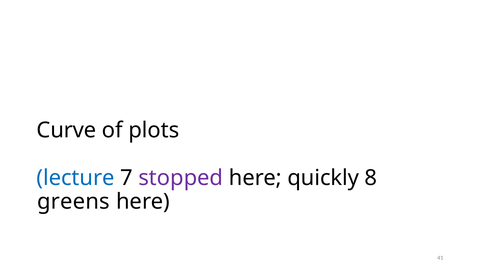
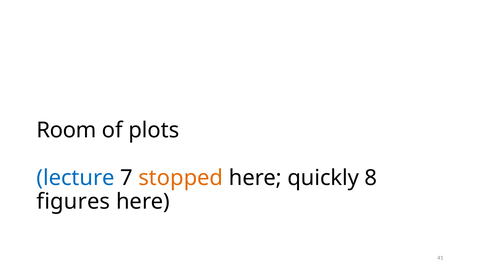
Curve: Curve -> Room (66, 130)
stopped colour: purple -> orange (181, 178)
greens: greens -> figures (73, 202)
